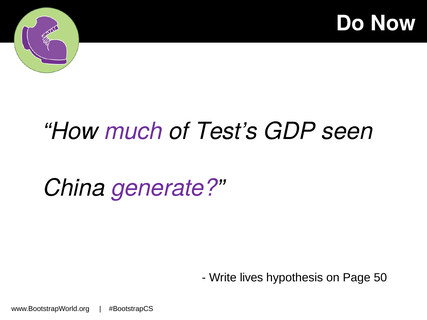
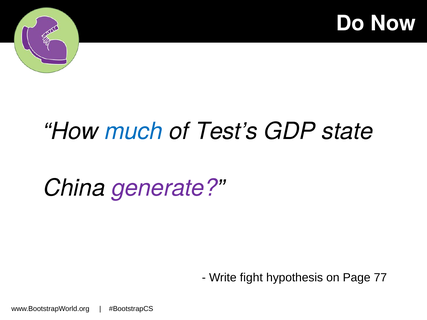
much colour: purple -> blue (134, 131)
seen: seen -> state (348, 131)
lives: lives -> fight (251, 278)
50: 50 -> 77 (380, 278)
